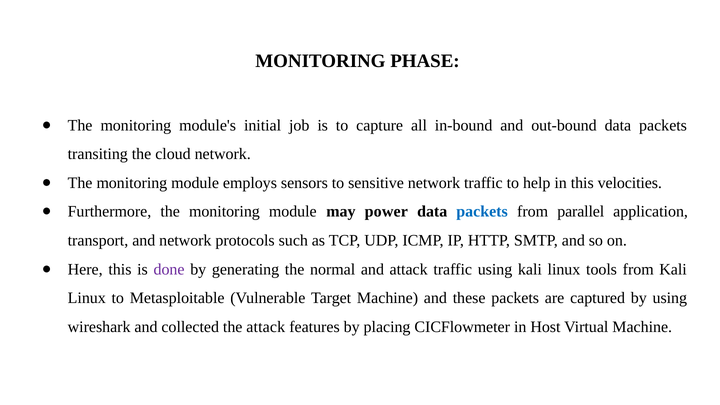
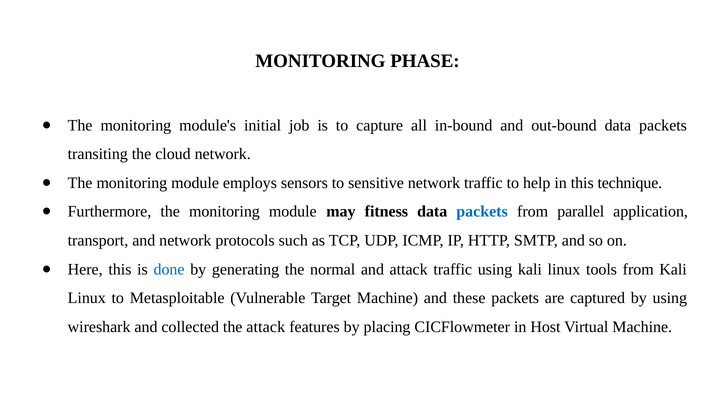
velocities: velocities -> technique (630, 183)
power: power -> fitness (386, 212)
done colour: purple -> blue (169, 269)
